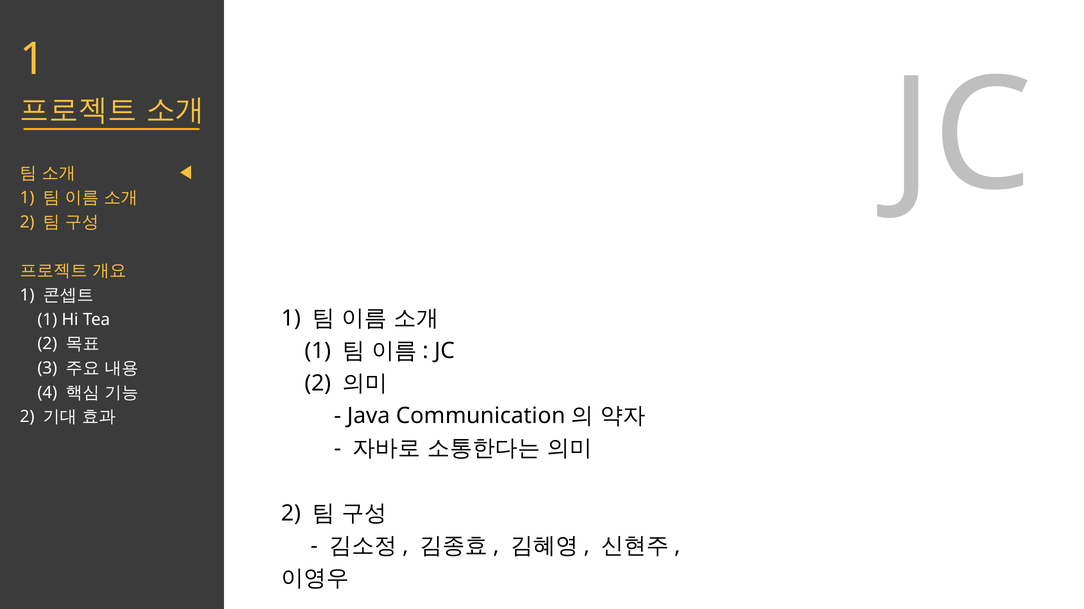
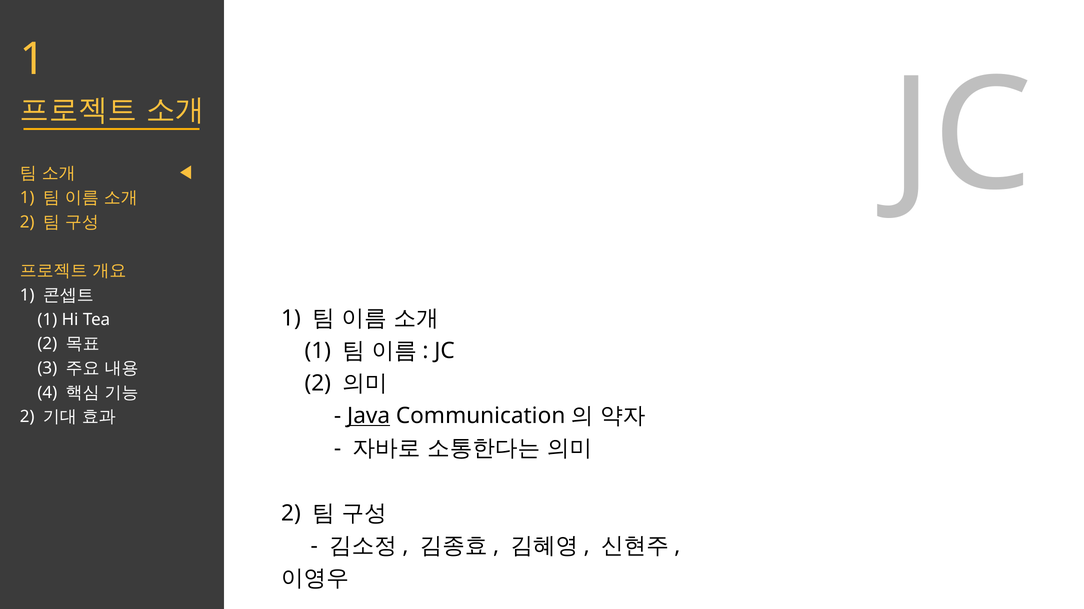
Java underline: none -> present (369, 416)
